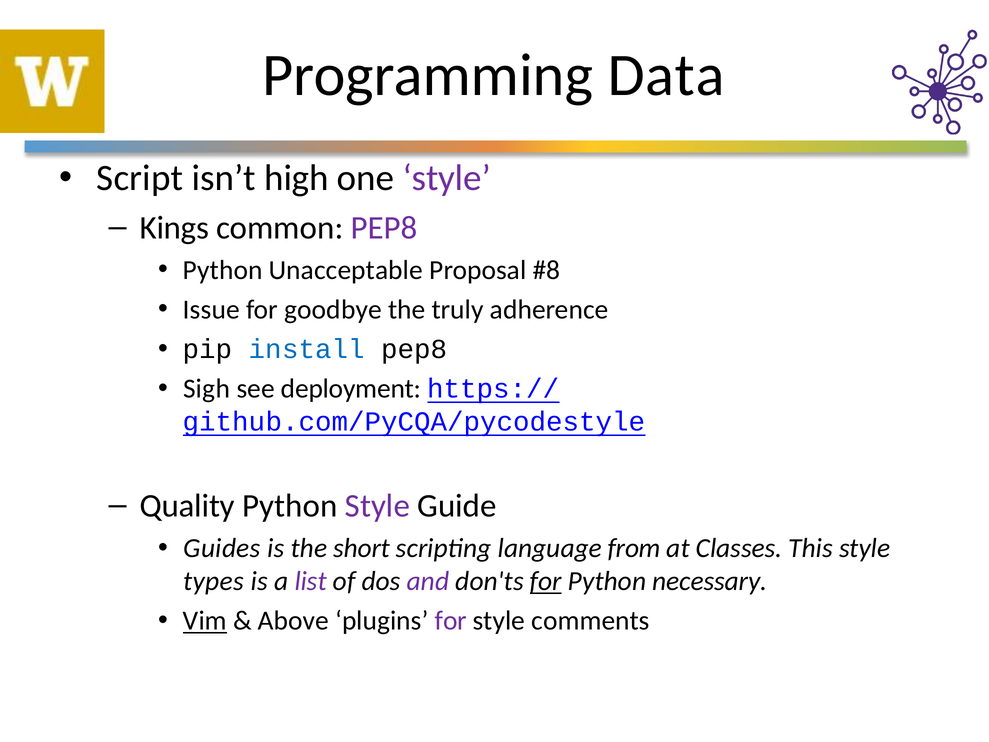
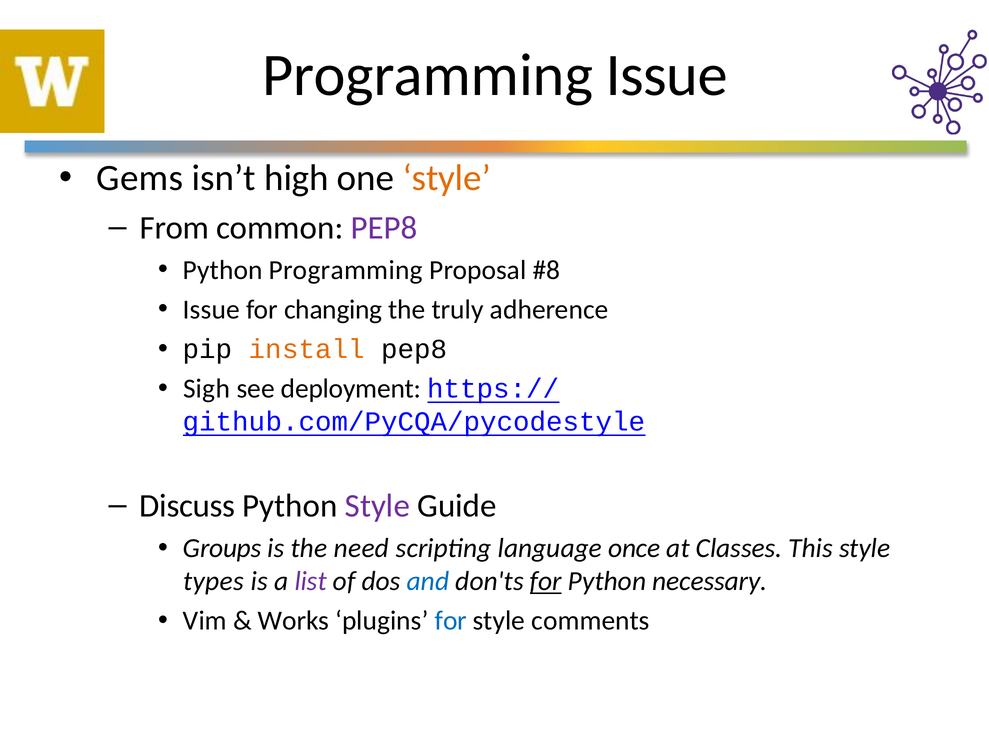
Programming Data: Data -> Issue (667, 75)
Script: Script -> Gems (140, 178)
style colour: purple -> orange (447, 178)
Kings: Kings -> From (174, 228)
Python Unacceptable: Unacceptable -> Programming (346, 270)
goodbye: goodbye -> changing (333, 310)
install colour: blue -> orange (307, 349)
Quality: Quality -> Discuss (187, 506)
Guides: Guides -> Groups (222, 548)
short: short -> need (361, 548)
from: from -> once (634, 548)
and colour: purple -> blue (428, 581)
Vim underline: present -> none (205, 621)
Above: Above -> Works (294, 621)
for colour: purple -> blue (451, 621)
